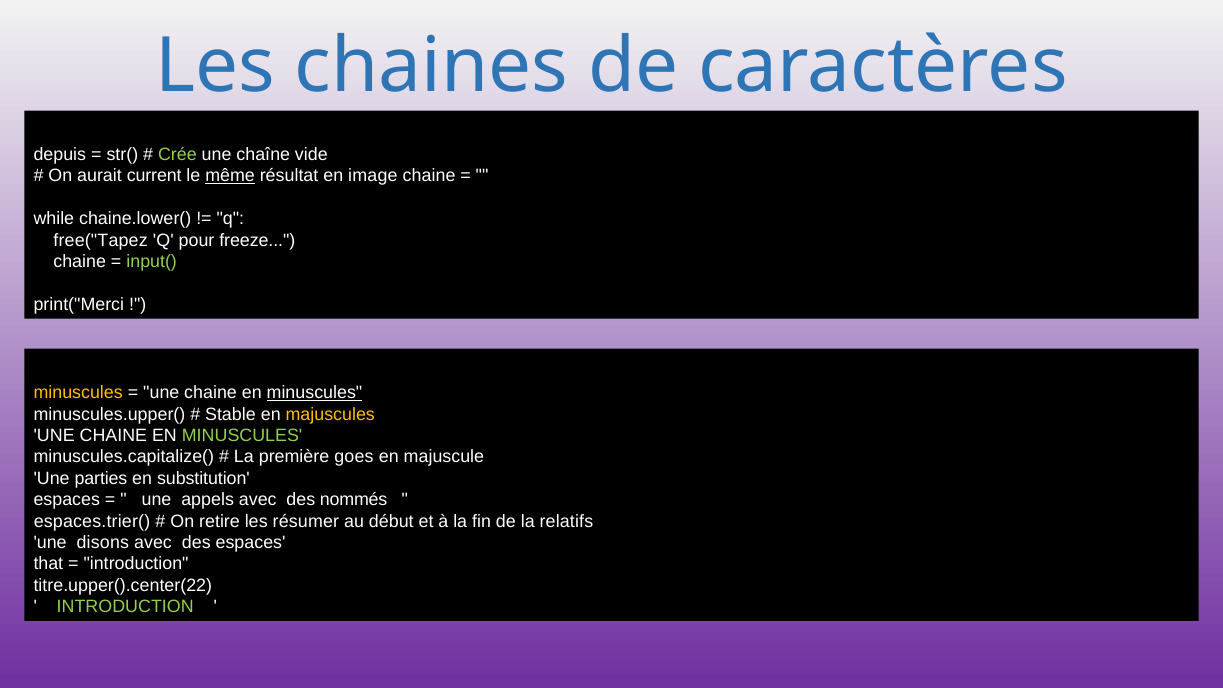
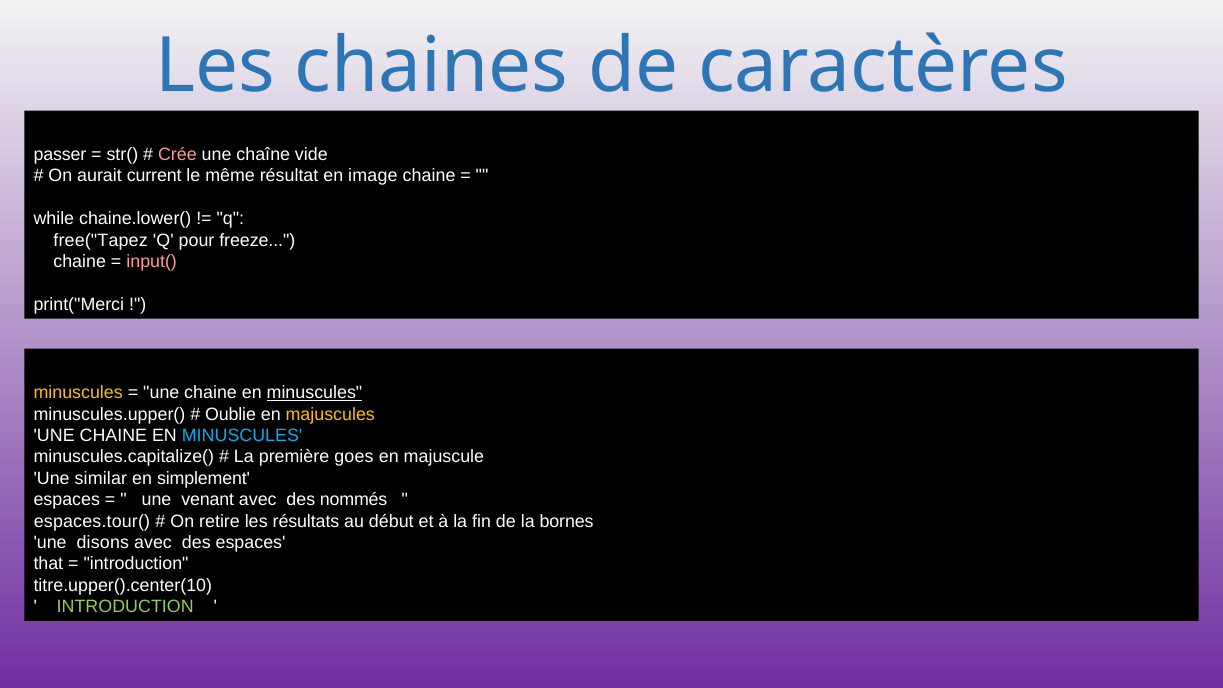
depuis: depuis -> passer (60, 155)
Crée colour: light green -> pink (177, 155)
même underline: present -> none (230, 176)
input( colour: light green -> pink (152, 262)
Stable: Stable -> Oublie (231, 414)
MINUSCULES colour: light green -> light blue (242, 436)
parties: parties -> similar (101, 478)
substitution: substitution -> simplement (204, 478)
appels: appels -> venant (208, 500)
espaces.trier(: espaces.trier( -> espaces.tour( (92, 521)
résumer: résumer -> résultats (306, 521)
relatifs: relatifs -> bornes (567, 521)
titre.upper().center(22: titre.upper().center(22 -> titre.upper().center(10 (123, 585)
